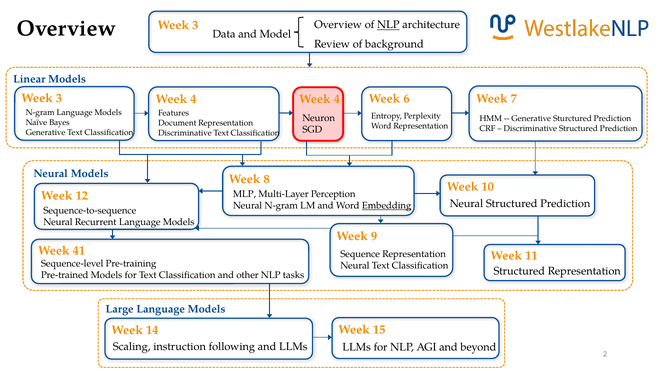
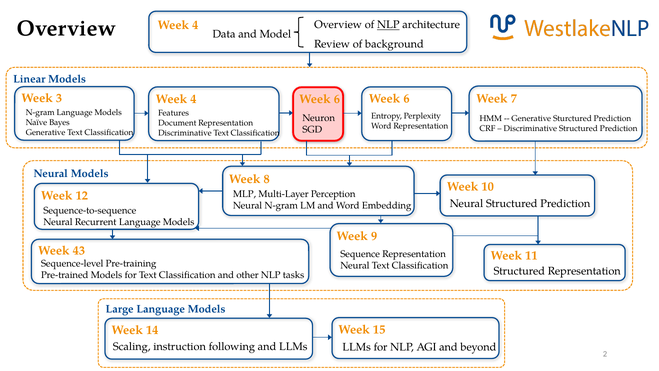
Overview Week 3: 3 -> 4 (195, 25)
4: 4 -> 6 (337, 99)
Embedding underline: present -> none (387, 206)
41: 41 -> 43 (79, 251)
